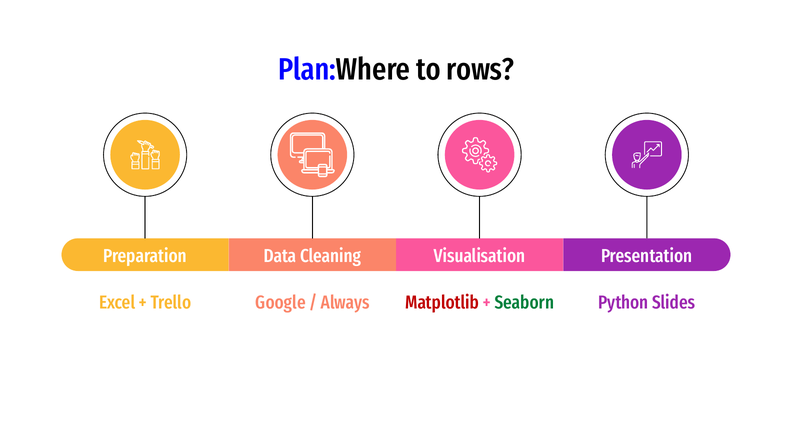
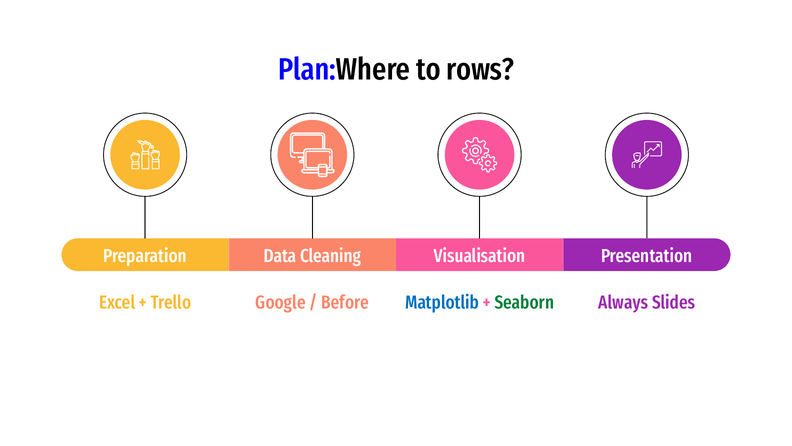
Always: Always -> Before (345, 302)
Matplotlib colour: red -> blue (442, 302)
Python: Python -> Always (623, 302)
